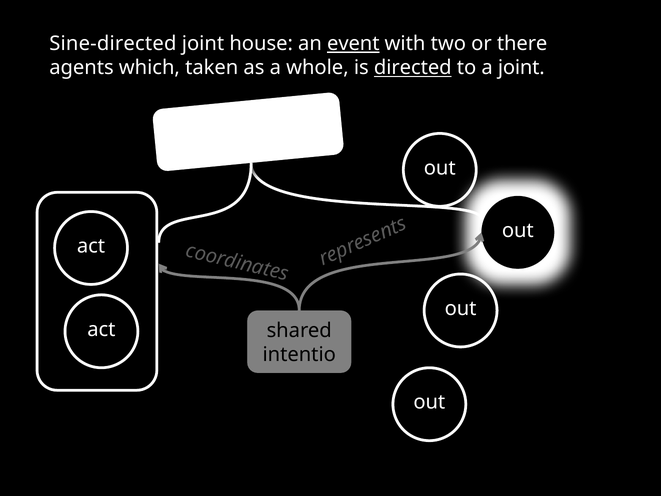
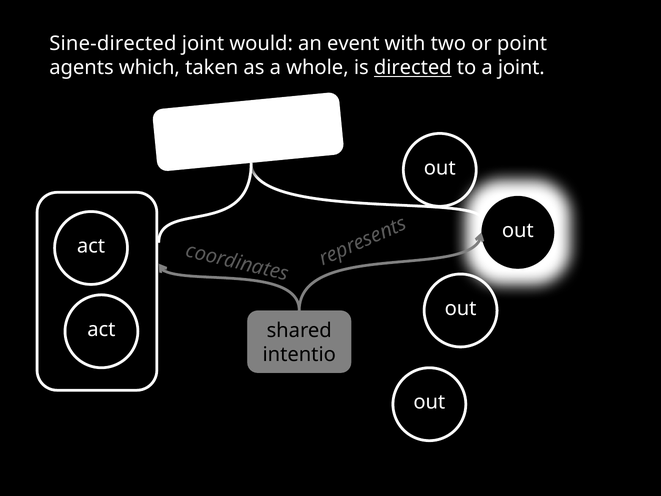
house: house -> would (261, 43)
event underline: present -> none (353, 43)
there: there -> point (522, 43)
